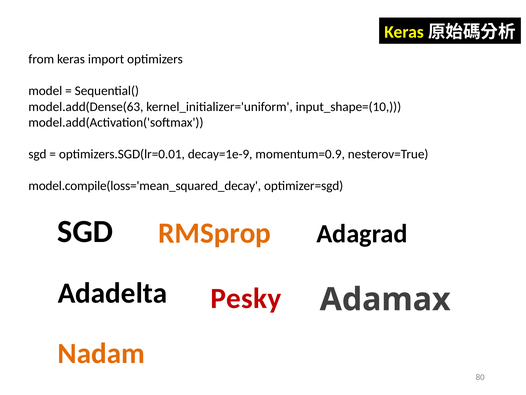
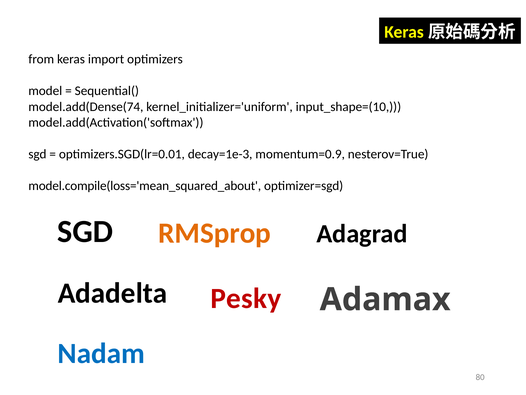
model.add(Dense(63: model.add(Dense(63 -> model.add(Dense(74 (86, 107)
decay=1e-9: decay=1e-9 -> decay=1e-3 (220, 154)
model.compile(loss='mean_squared_decay: model.compile(loss='mean_squared_decay -> model.compile(loss='mean_squared_about (145, 185)
Nadam colour: orange -> blue (101, 353)
